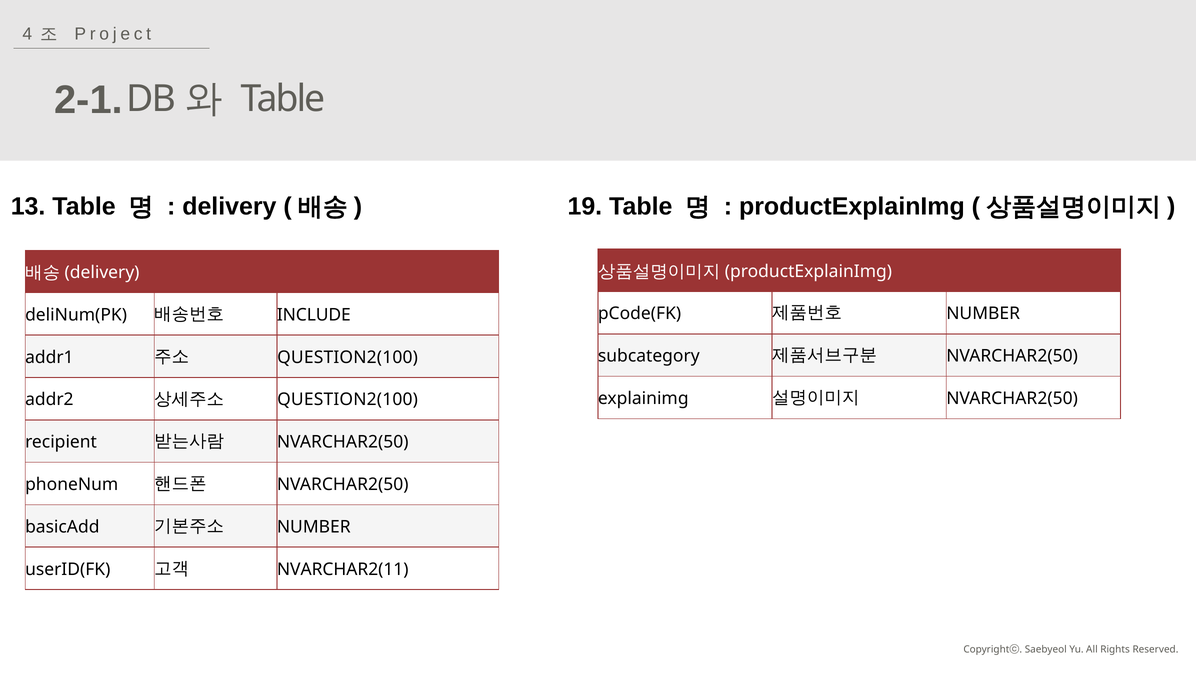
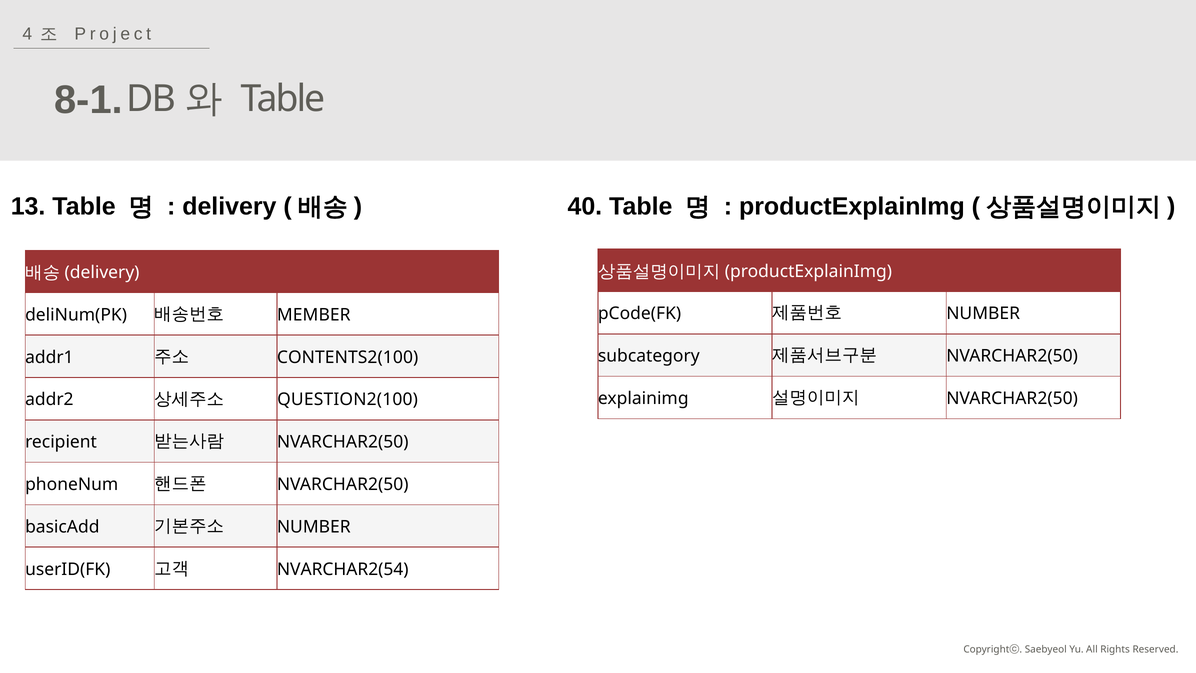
2-1: 2-1 -> 8-1 (89, 100)
19: 19 -> 40 (585, 206)
INCLUDE: INCLUDE -> MEMBER (314, 315)
QUESTION2(100: QUESTION2(100 -> CONTENTS2(100 (348, 357)
NVARCHAR2(11: NVARCHAR2(11 -> NVARCHAR2(54 (343, 569)
